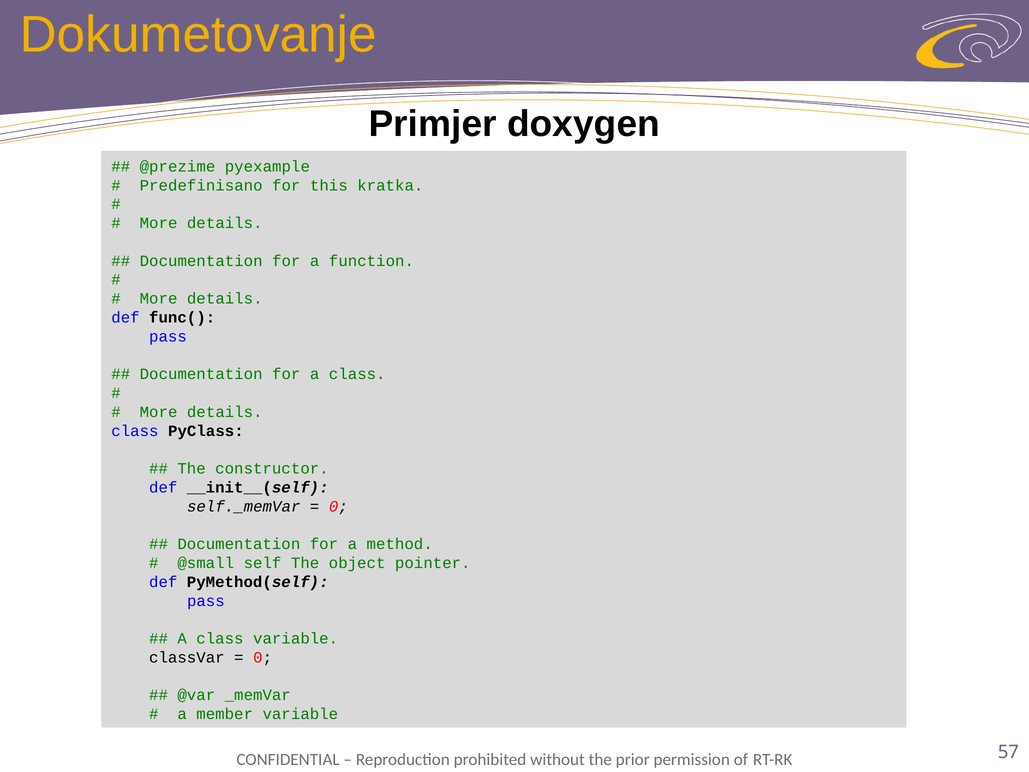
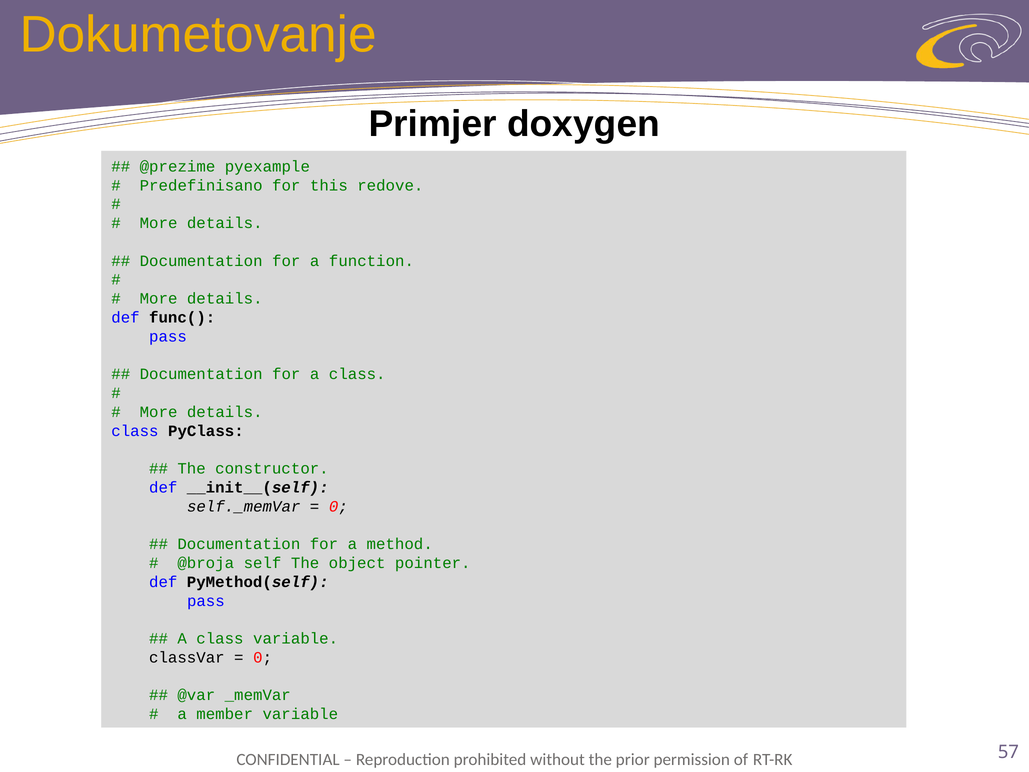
kratka: kratka -> redove (390, 185)
@small: @small -> @broja (206, 563)
